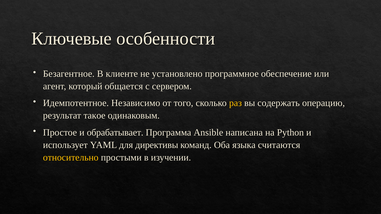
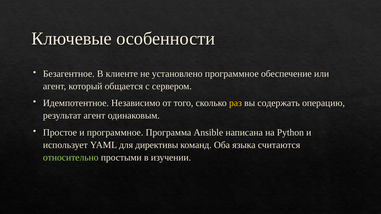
результат такое: такое -> агент (94, 116)
и обрабатывает: обрабатывает -> программное (115, 133)
относительно colour: yellow -> light green (71, 158)
